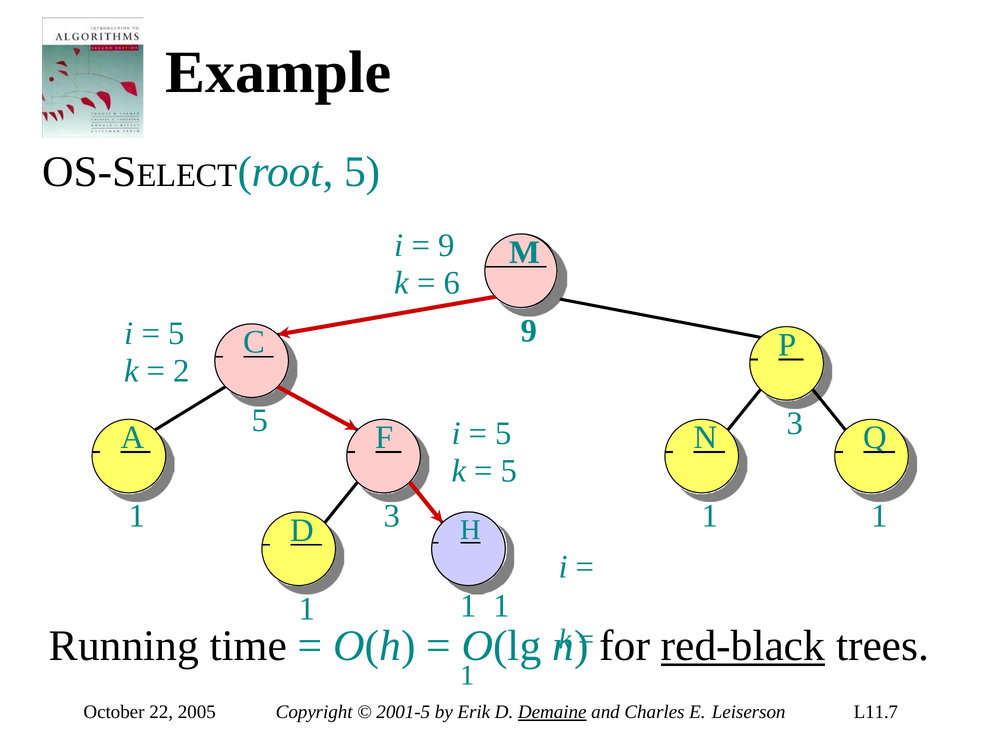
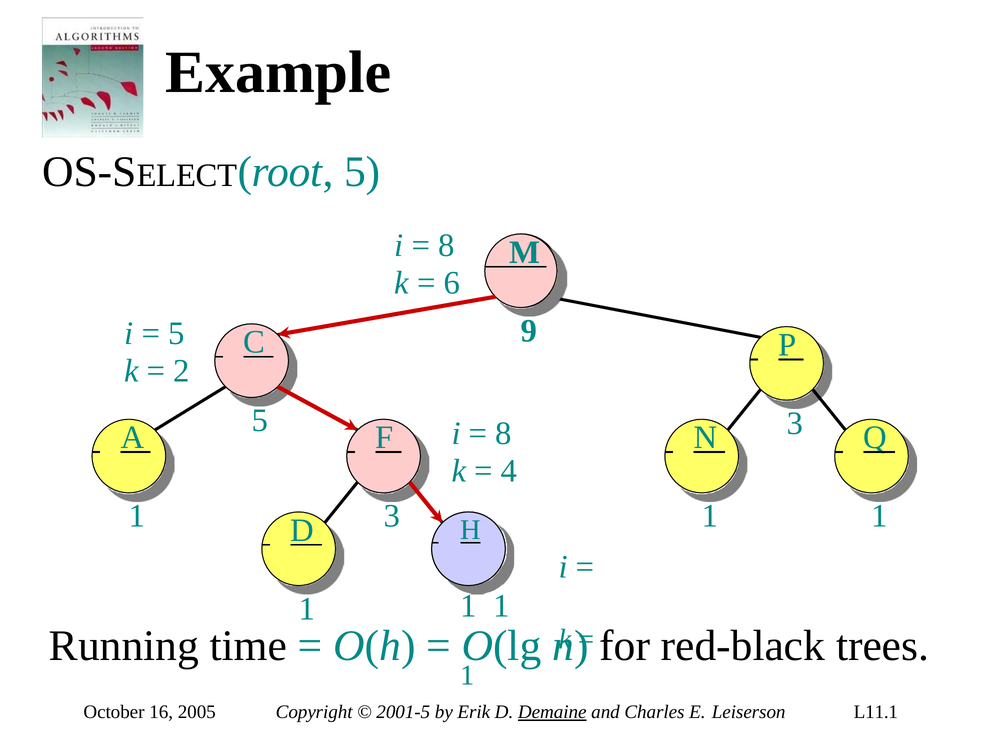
9: 9 -> 8 (446, 246)
5: 5 -> 8 (504, 434)
5: 5 -> 4 (509, 471)
red-black underline: present -> none (743, 646)
22: 22 -> 16 (161, 713)
L11.7: L11.7 -> L11.1 (876, 713)
